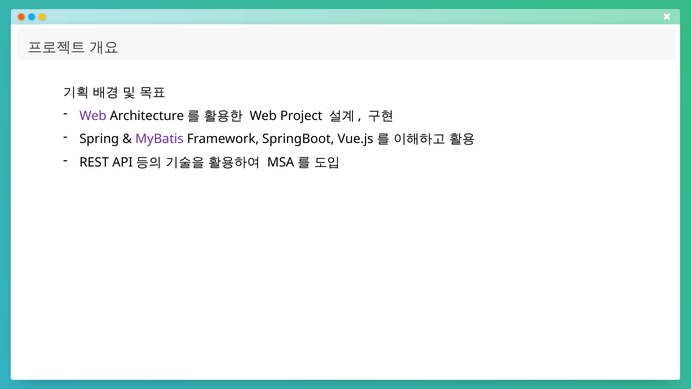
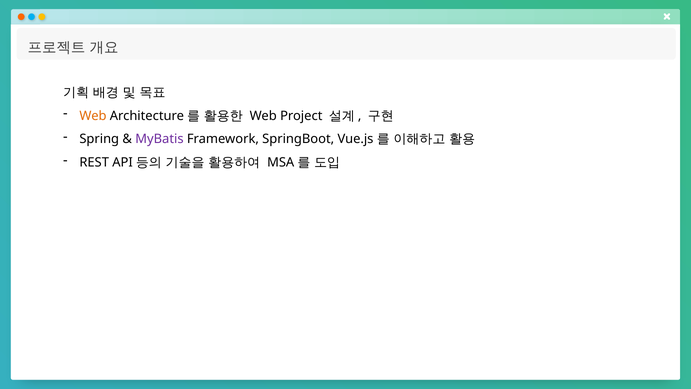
Web colour: purple -> orange (93, 116)
